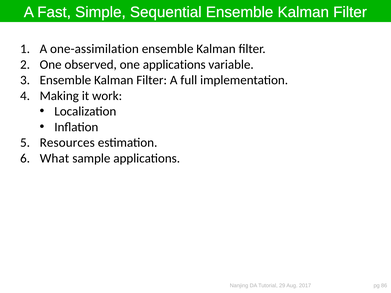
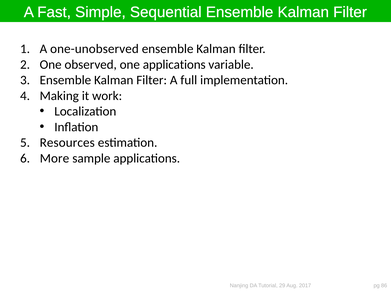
one-assimilation: one-assimilation -> one-unobserved (94, 49)
What: What -> More (54, 158)
